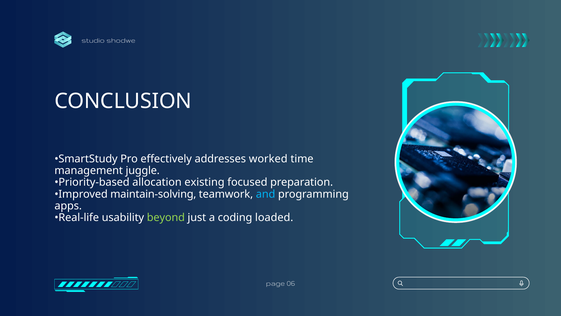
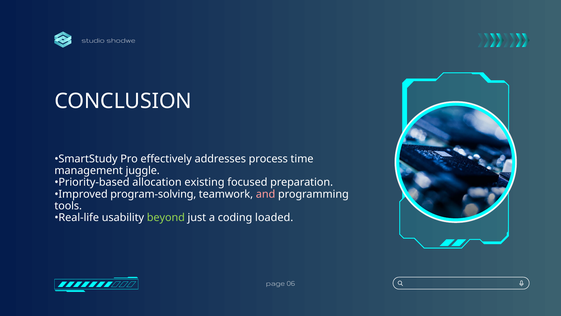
worked: worked -> process (268, 159)
maintain-solving: maintain-solving -> program-solving (153, 194)
and colour: light blue -> pink (266, 194)
apps: apps -> tools (68, 206)
